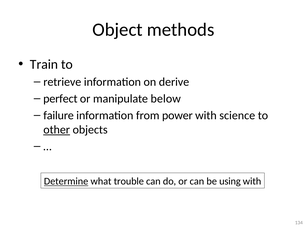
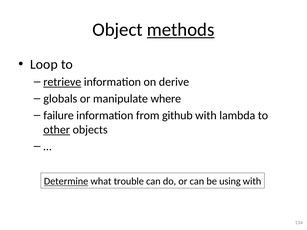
methods underline: none -> present (181, 30)
Train: Train -> Loop (44, 64)
retrieve underline: none -> present (62, 82)
perfect: perfect -> globals (60, 99)
below: below -> where (166, 99)
power: power -> github (177, 115)
science: science -> lambda (237, 115)
